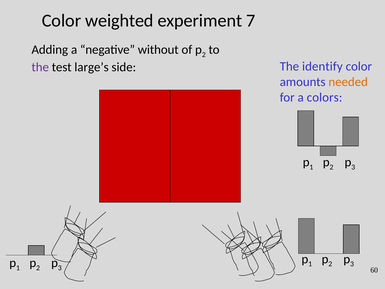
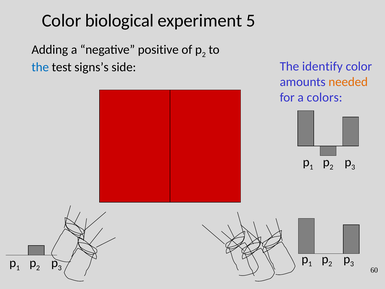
weighted: weighted -> biological (119, 21)
7: 7 -> 5 (251, 21)
without: without -> positive (158, 50)
the colour: purple -> blue (40, 67)
large’s: large’s -> signs’s (92, 67)
